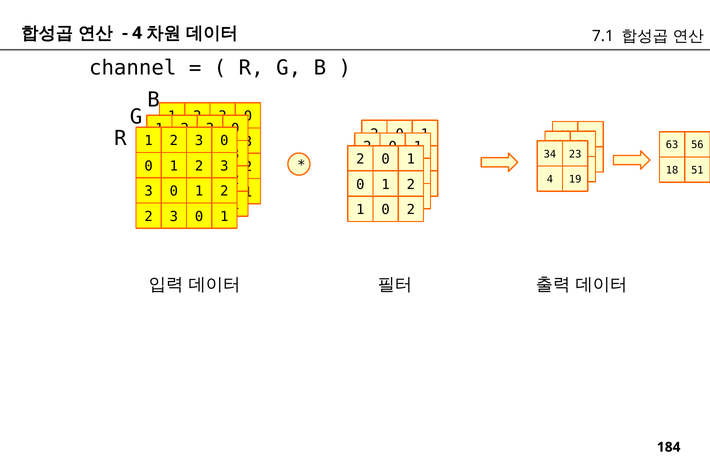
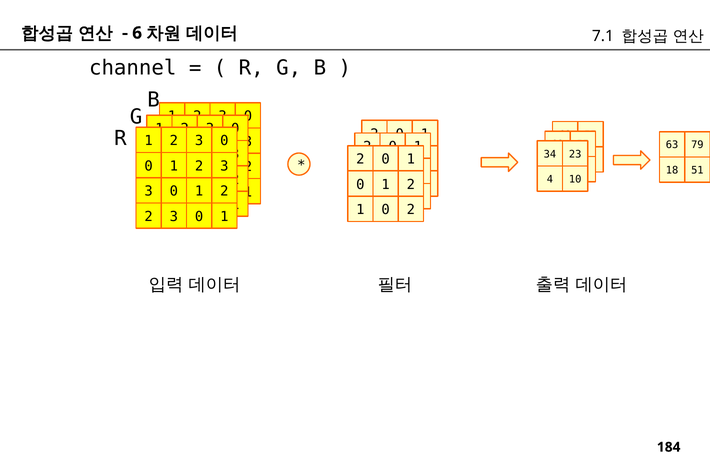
4: 4 -> 6 (137, 33)
56: 56 -> 79 (697, 145)
19: 19 -> 10 (575, 180)
